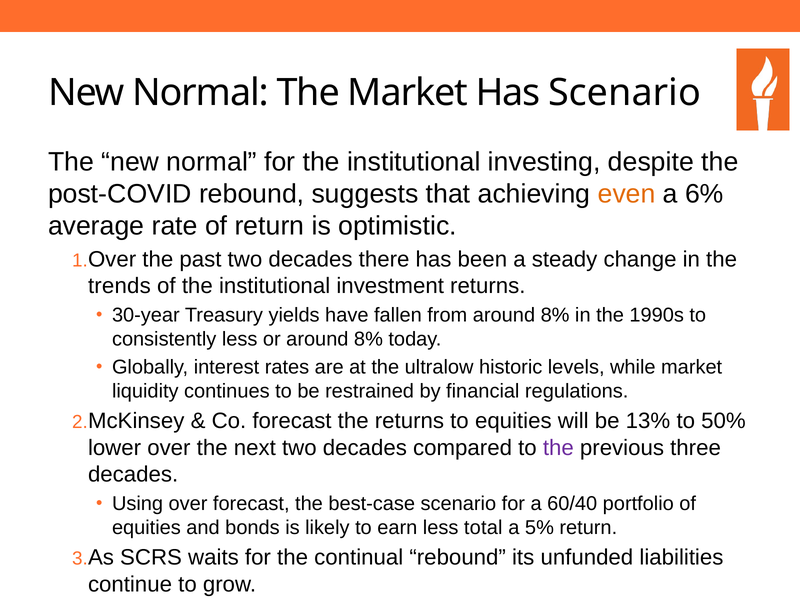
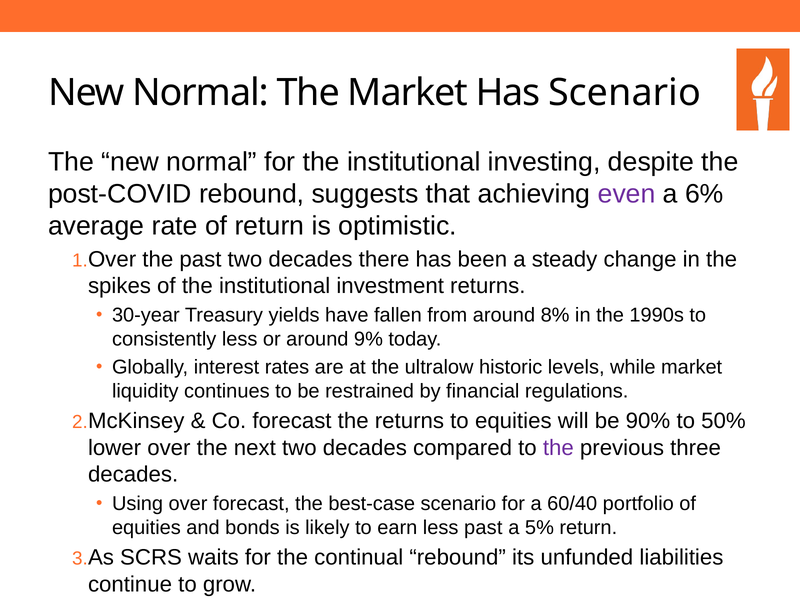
even colour: orange -> purple (627, 194)
trends: trends -> spikes (119, 286)
or around 8%: 8% -> 9% (368, 339)
13%: 13% -> 90% (648, 421)
less total: total -> past (483, 528)
